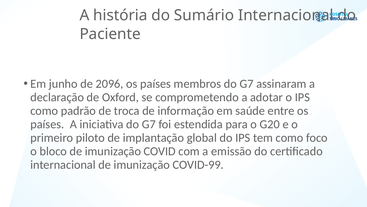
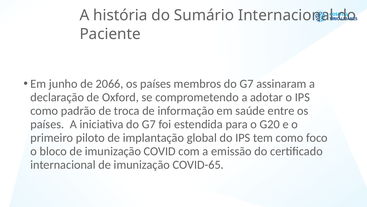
2096: 2096 -> 2066 (110, 84)
COVID-99: COVID-99 -> COVID-65 (198, 164)
